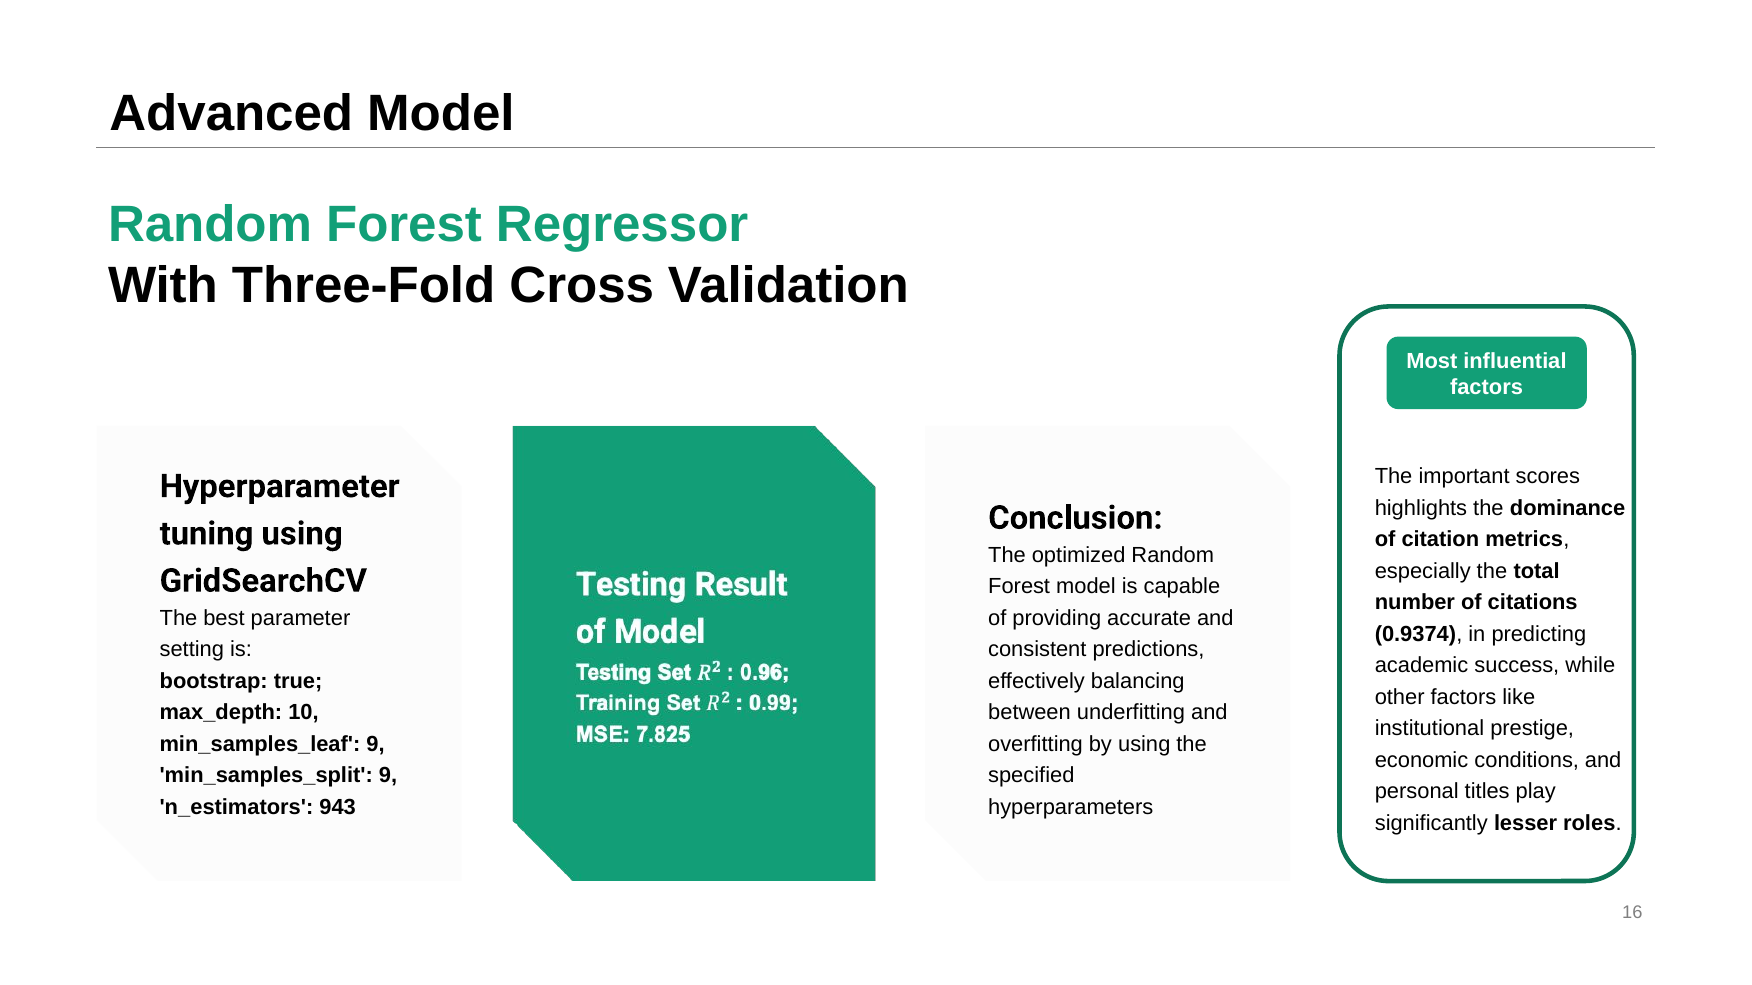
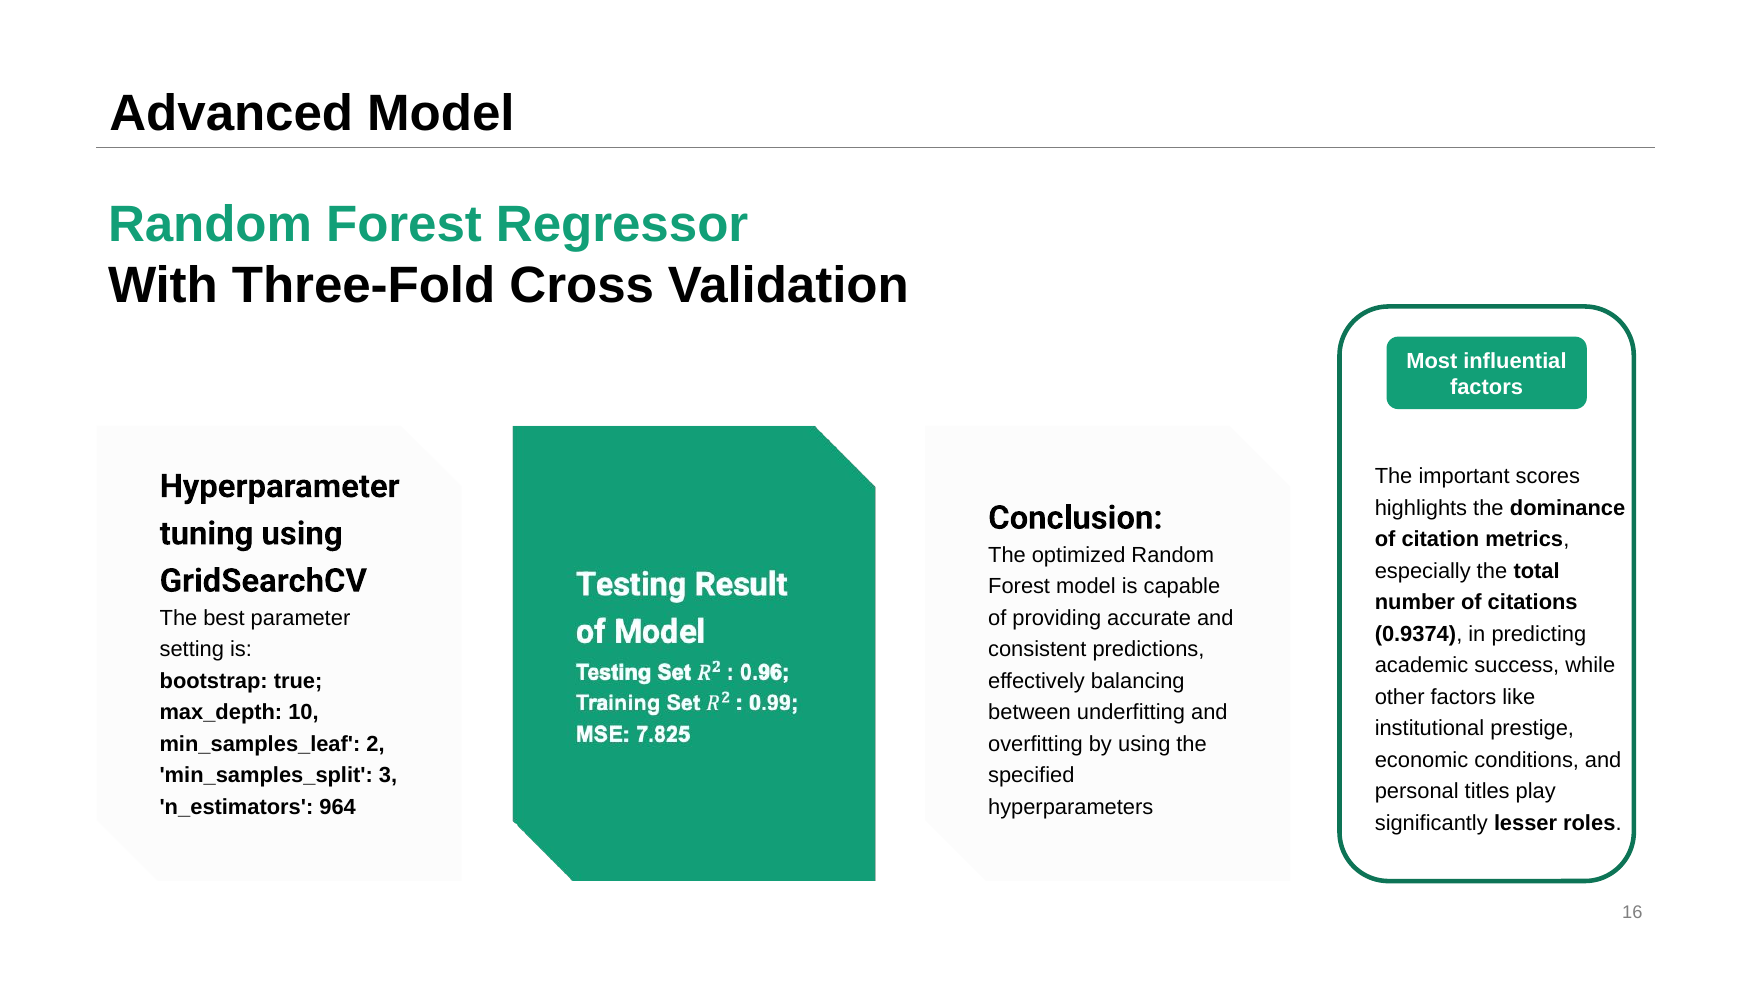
min_samples_leaf 9: 9 -> 2 (376, 744)
min_samples_split 9: 9 -> 3 (388, 776)
943: 943 -> 964 (338, 808)
